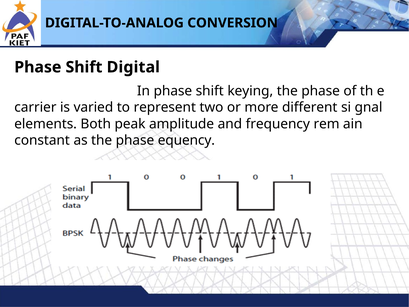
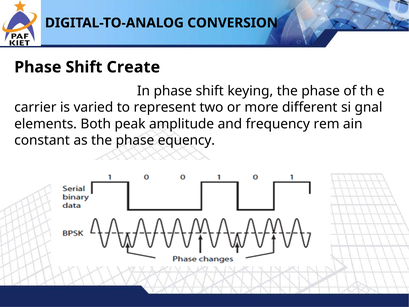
Digital: Digital -> Create (133, 67)
